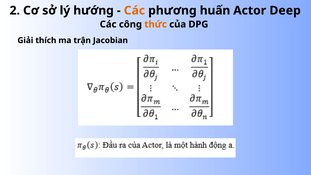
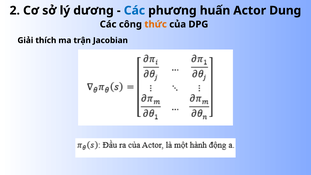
hướng: hướng -> dương (94, 11)
Các colour: orange -> blue (134, 11)
Deep: Deep -> Dung (285, 11)
